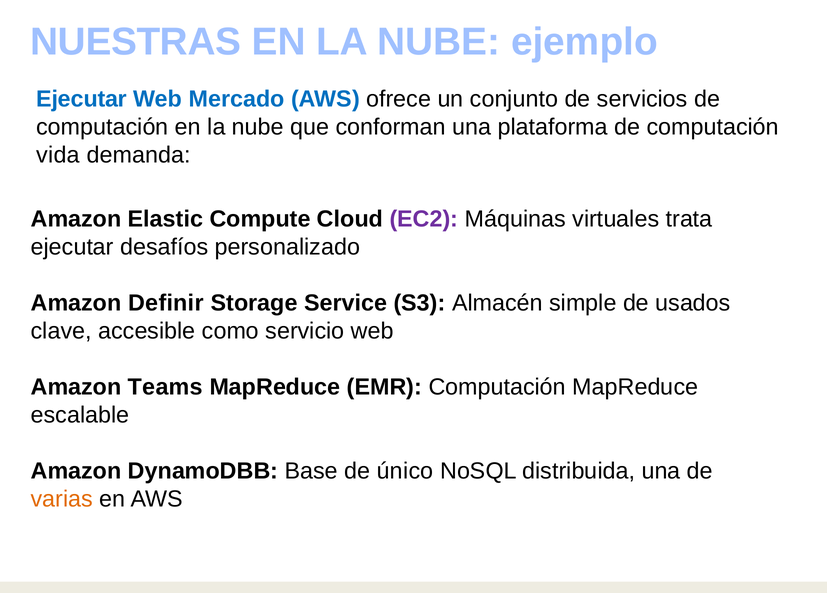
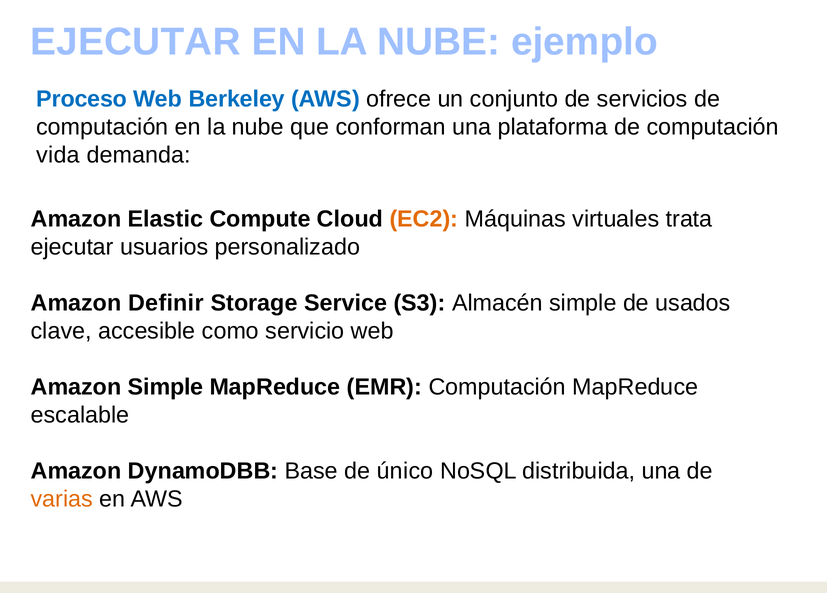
NUESTRAS: NUESTRAS -> EJECUTAR (135, 42)
Ejecutar: Ejecutar -> Proceso (82, 99)
Mercado: Mercado -> Berkeley (237, 99)
EC2 colour: purple -> orange (424, 219)
desafíos: desafíos -> usuarios (164, 247)
Amazon Teams: Teams -> Simple (166, 387)
